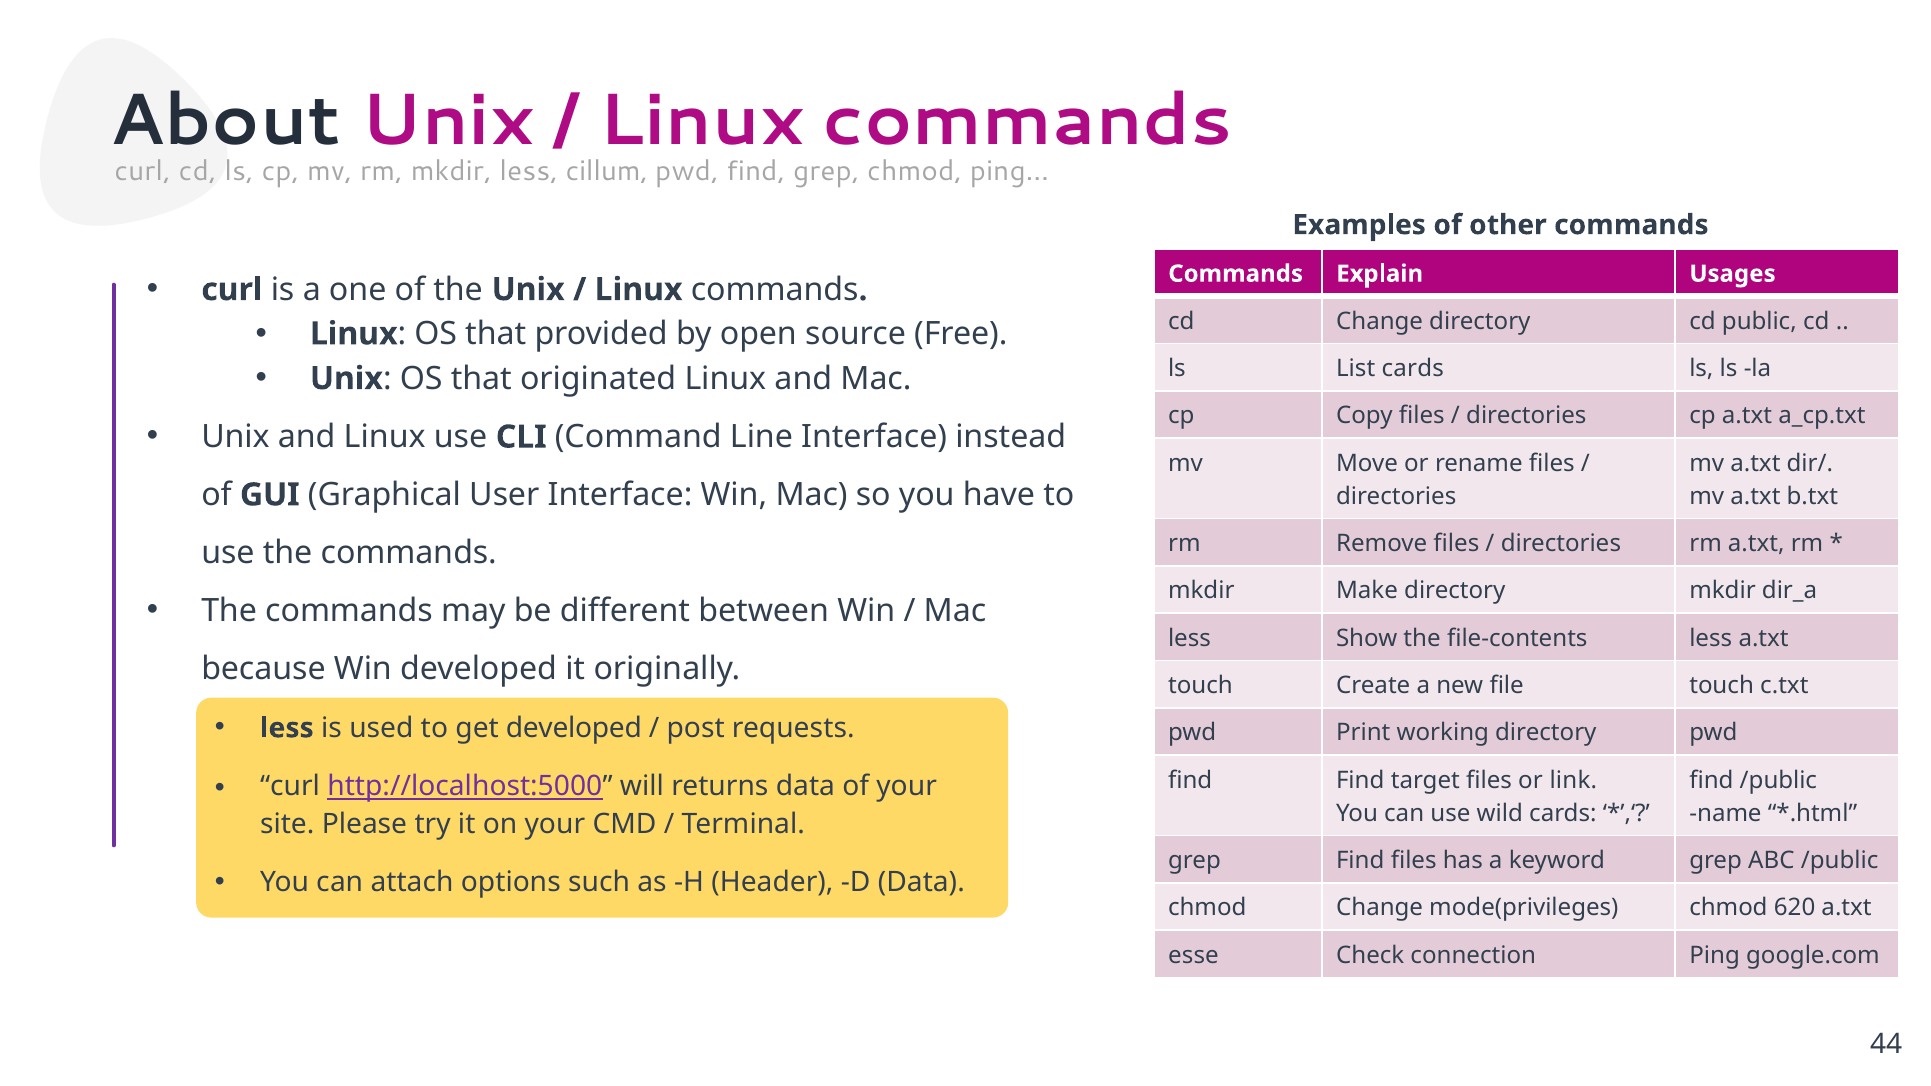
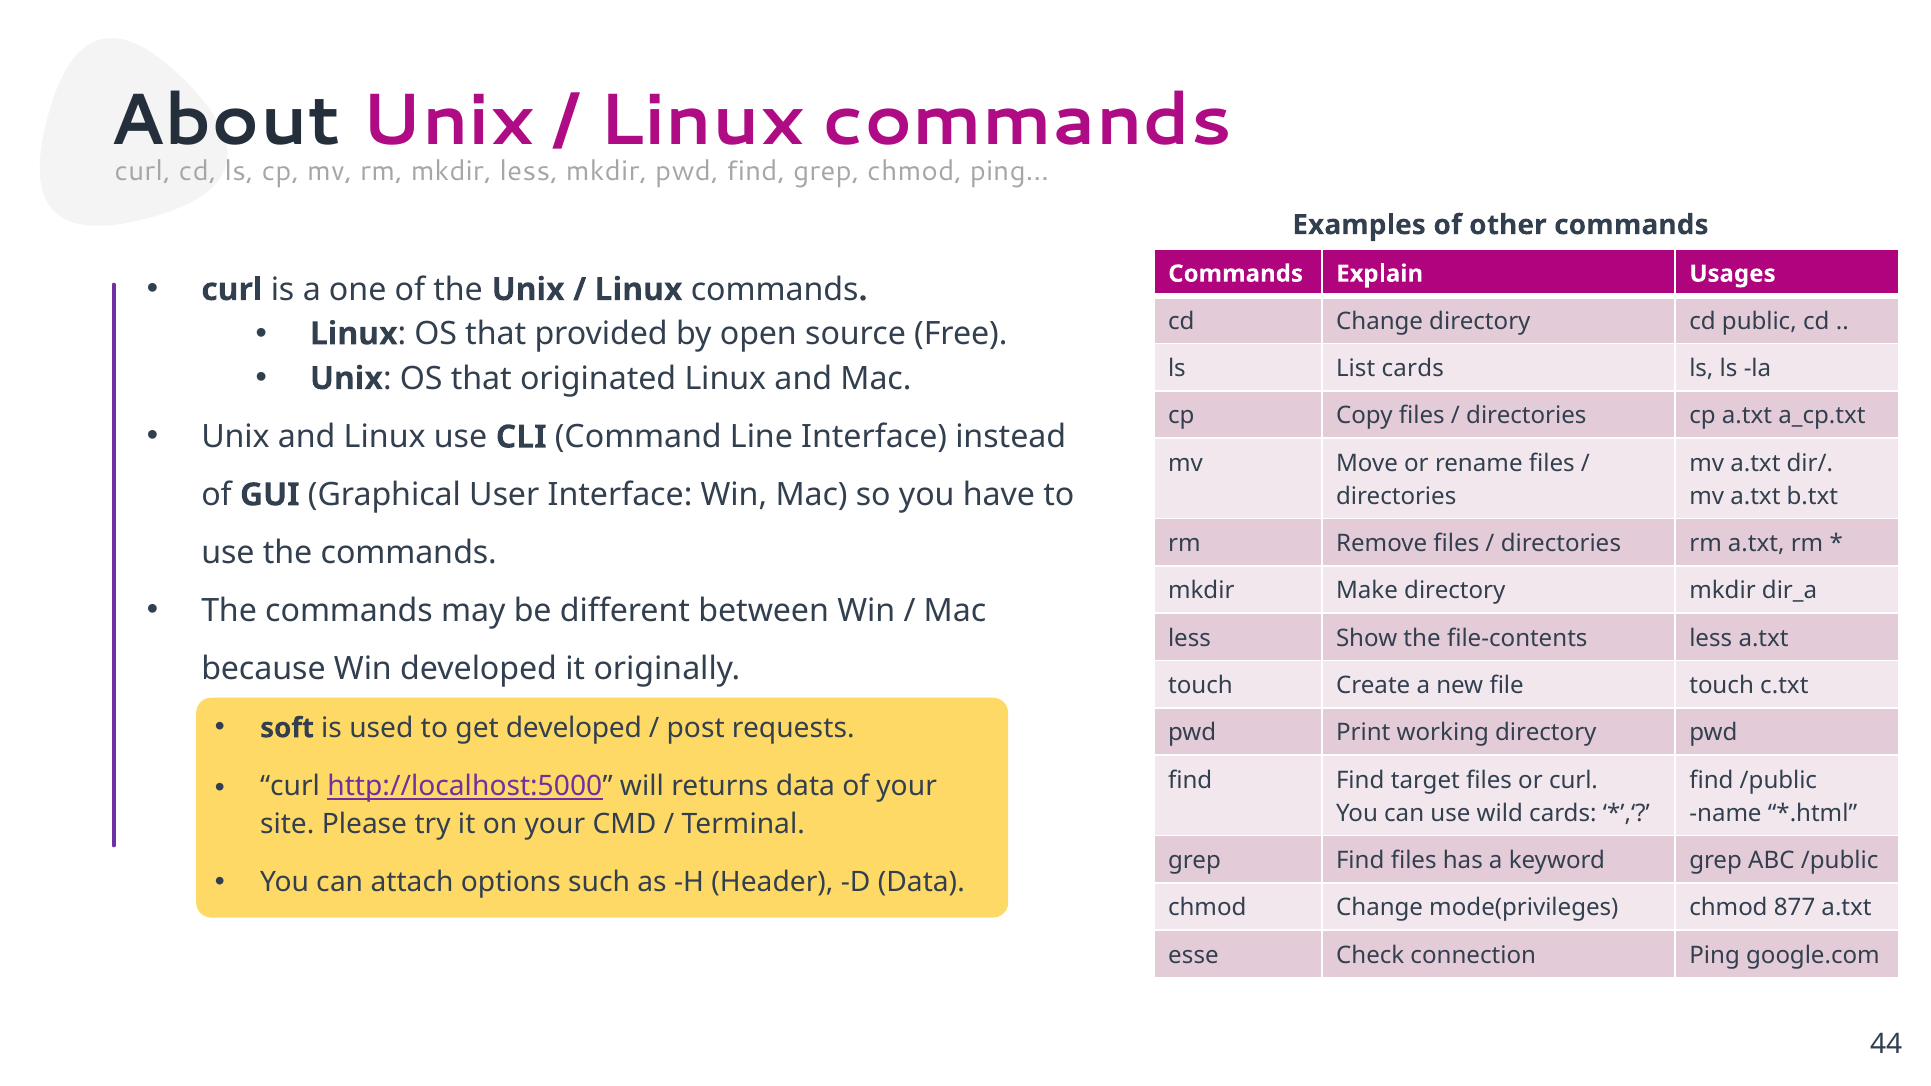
less cillum: cillum -> mkdir (607, 171)
less: less -> soft (287, 728)
or link: link -> curl (1573, 780)
620: 620 -> 877 (1795, 908)
